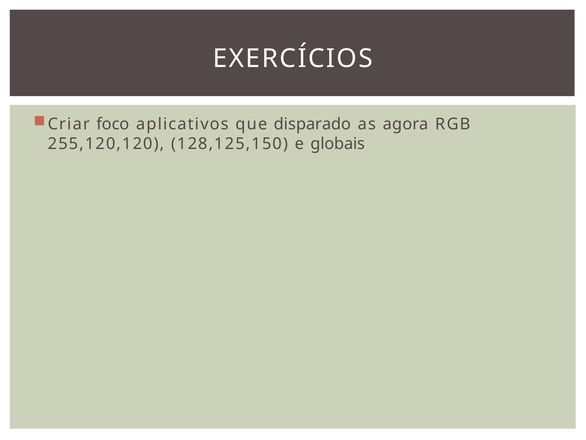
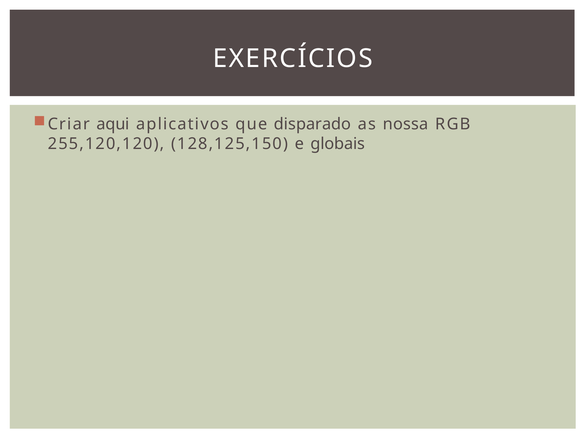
foco: foco -> aqui (113, 124)
agora: agora -> nossa (406, 124)
